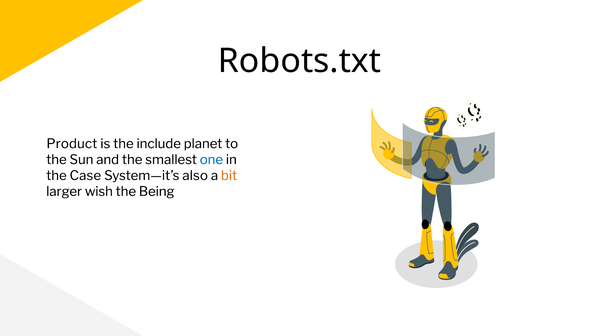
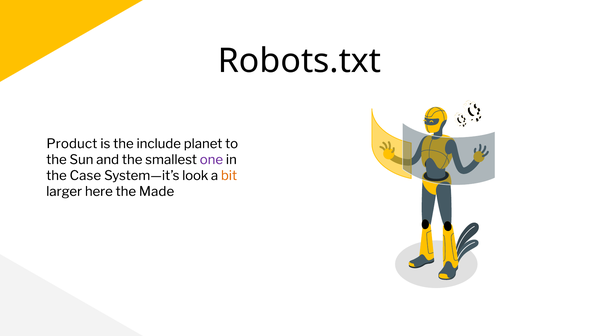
one colour: blue -> purple (211, 160)
also: also -> look (195, 176)
wish: wish -> here (99, 191)
Being: Being -> Made (157, 191)
